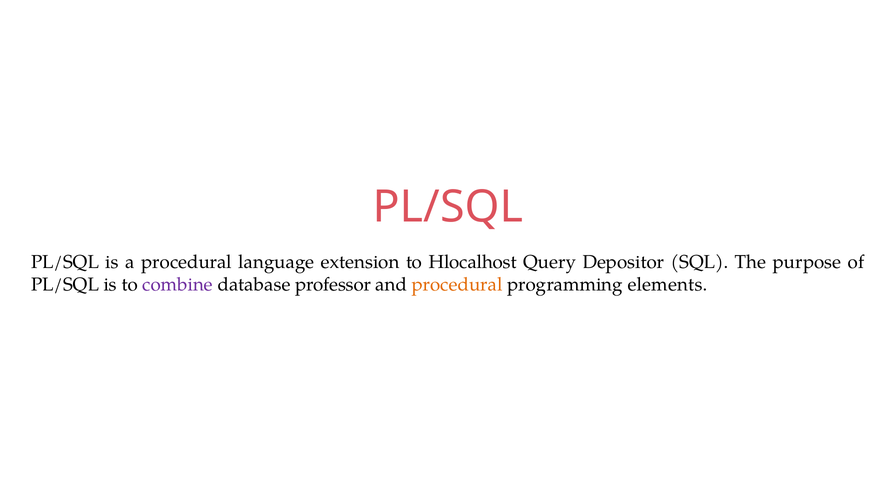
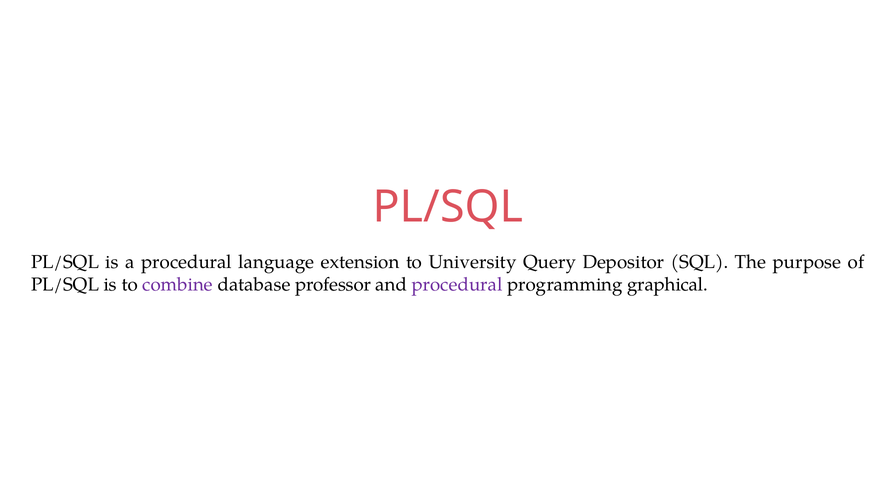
Hlocalhost: Hlocalhost -> University (473, 262)
procedural colour: orange -> purple (457, 285)
elements: elements -> graphical (668, 285)
